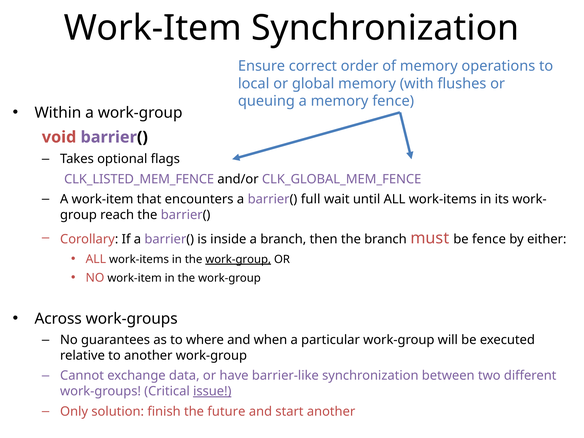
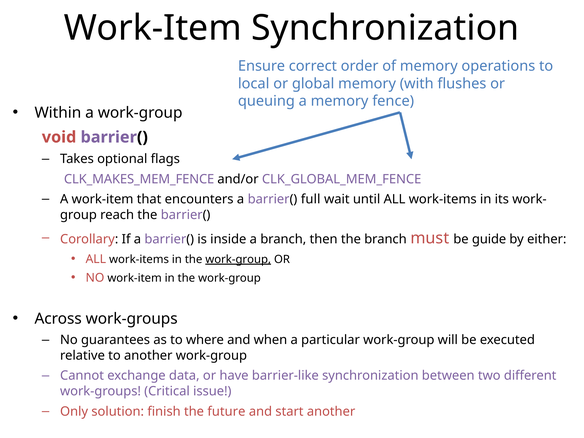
CLK_LISTED_MEM_FENCE: CLK_LISTED_MEM_FENCE -> CLK_MAKES_MEM_FENCE (139, 179)
be fence: fence -> guide (489, 239)
issue underline: present -> none (212, 391)
